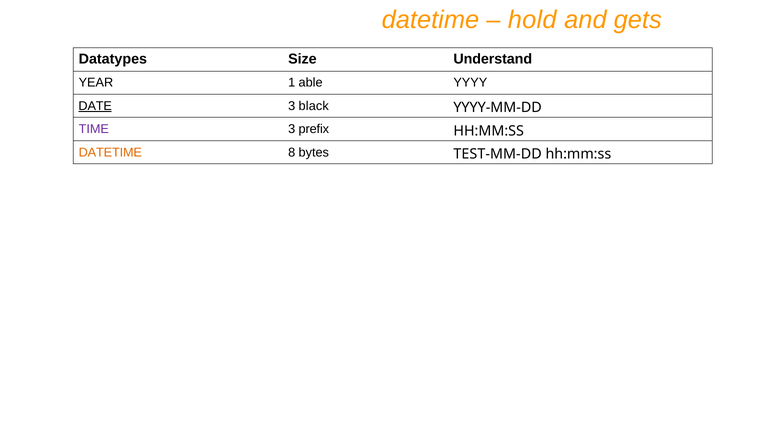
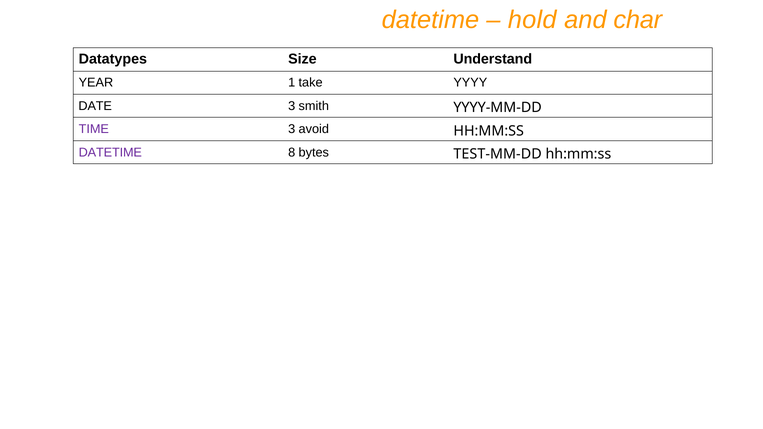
gets: gets -> char (638, 20)
able: able -> take (311, 83)
DATE underline: present -> none (95, 106)
black: black -> smith (314, 106)
prefix: prefix -> avoid (314, 129)
DATETIME colour: orange -> purple (110, 152)
